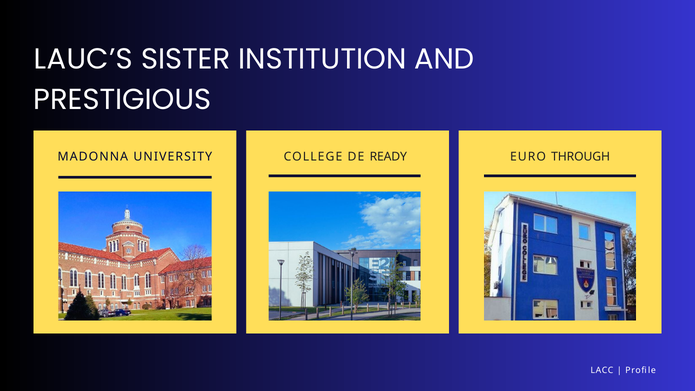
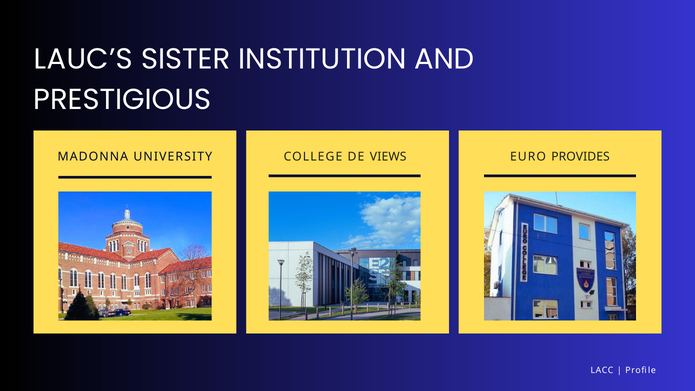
READY: READY -> VIEWS (388, 157)
THROUGH: THROUGH -> PROVIDES (581, 157)
